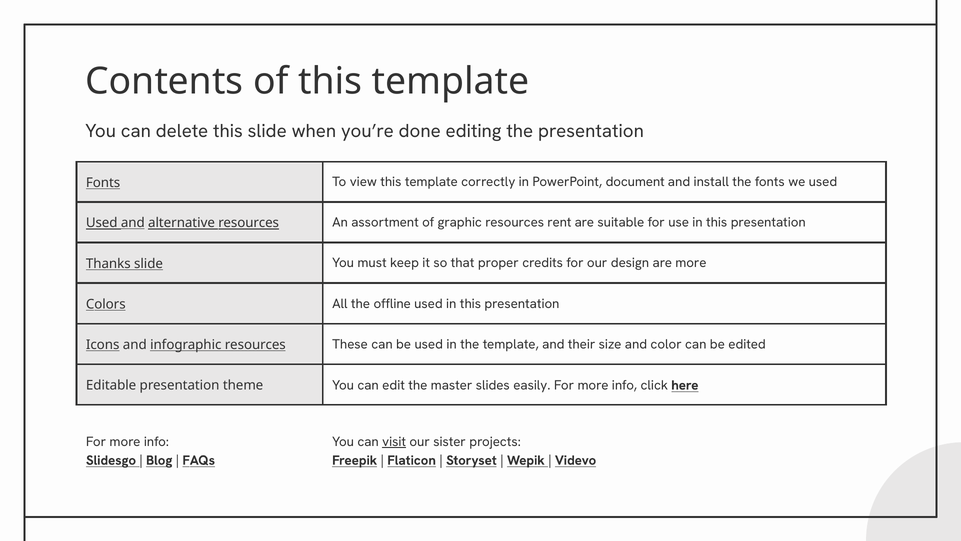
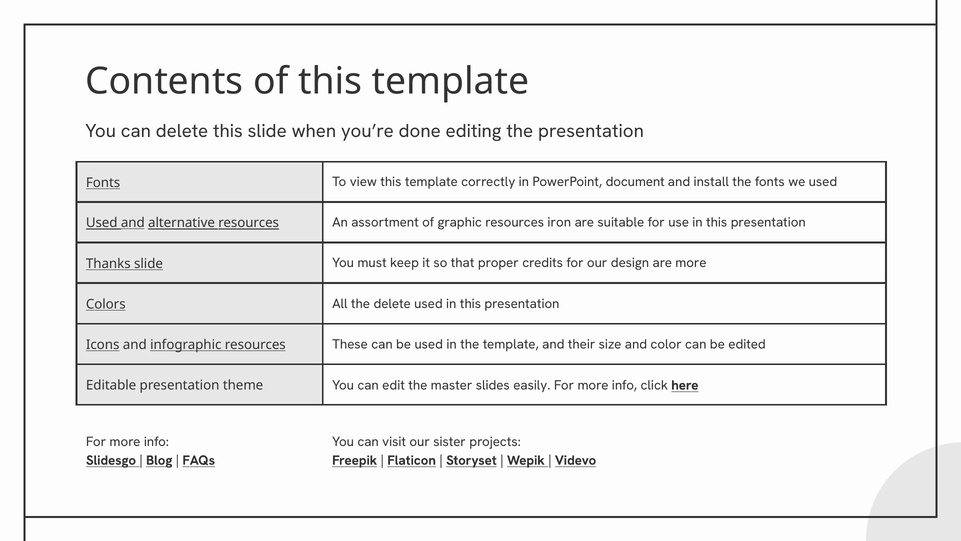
rent: rent -> iron (559, 222)
the offline: offline -> delete (392, 303)
visit underline: present -> none (394, 441)
